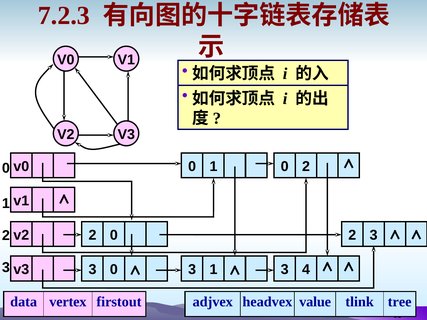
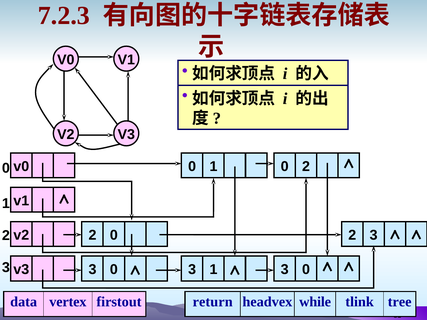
1 3 4: 4 -> 0 (306, 270)
adjvex: adjvex -> return (213, 302)
value: value -> while (315, 302)
